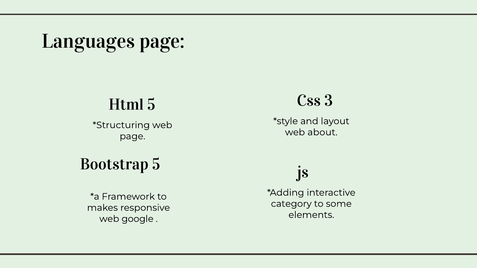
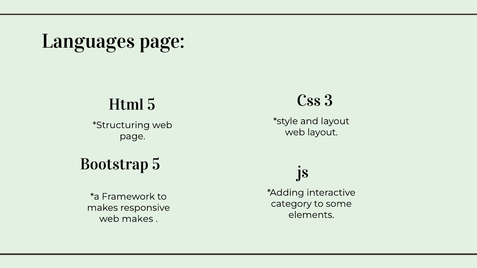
web about: about -> layout (323, 132)
web google: google -> makes (137, 219)
